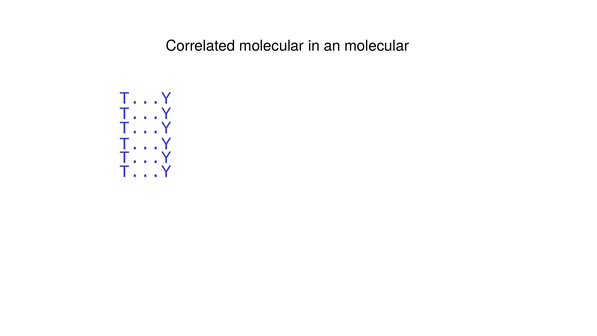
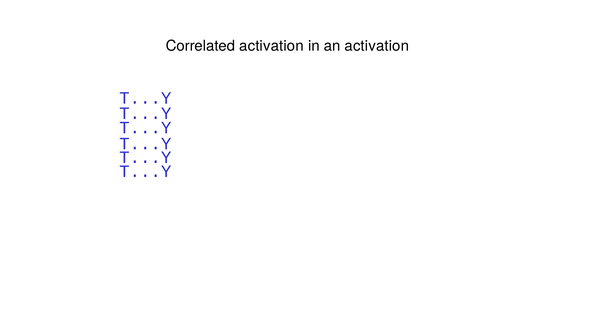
Correlated molecular: molecular -> activation (272, 46)
an molecular: molecular -> activation (377, 46)
